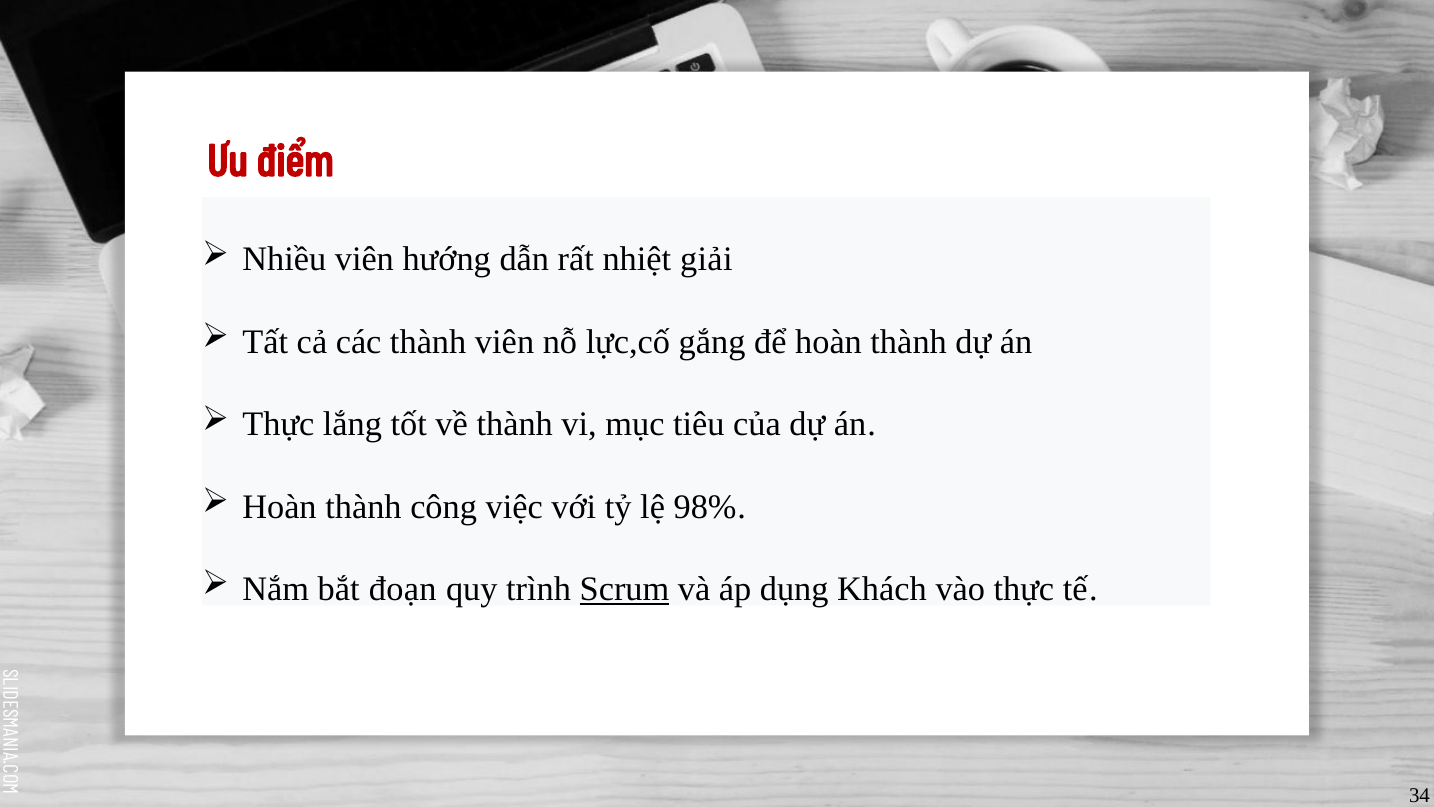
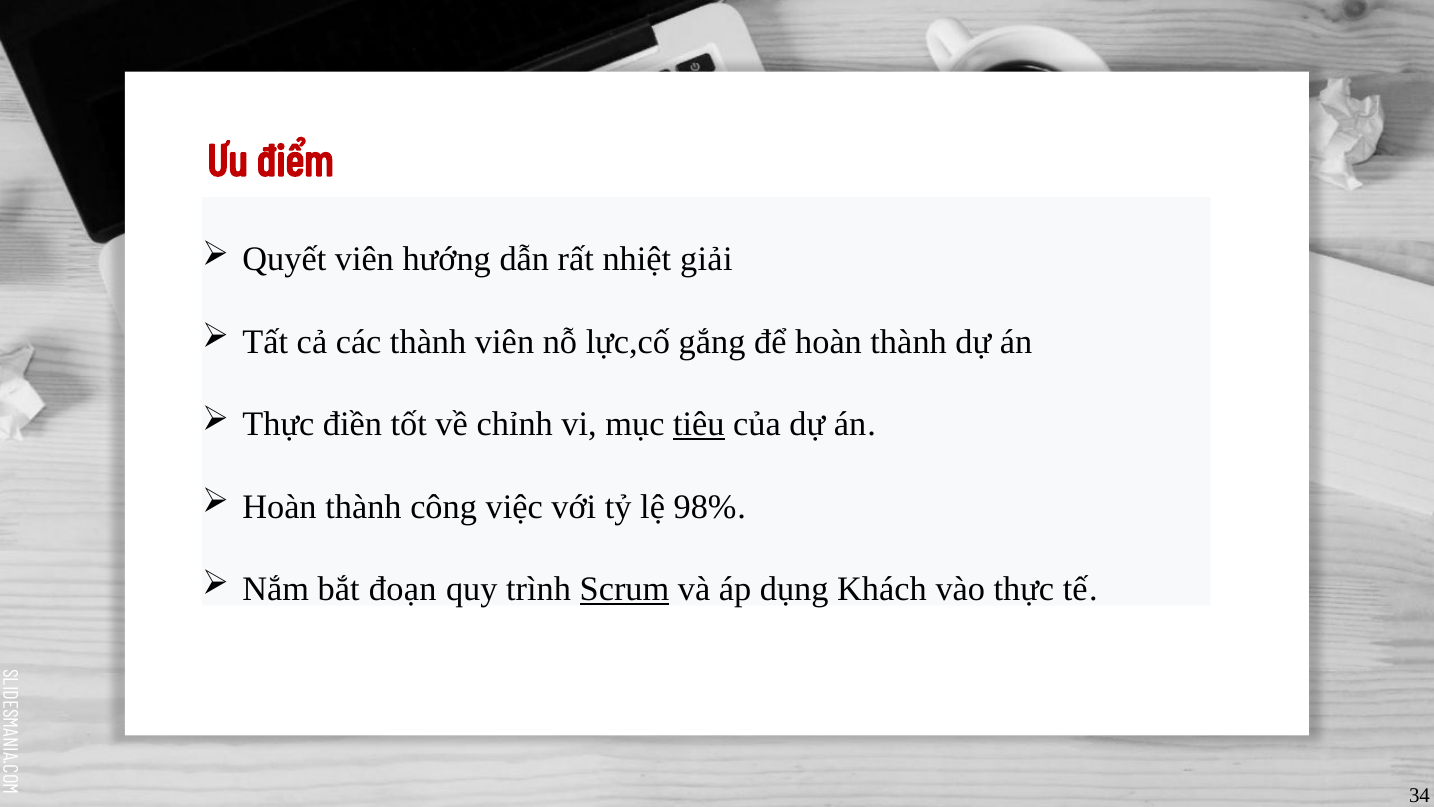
Nhiều: Nhiều -> Quyết (284, 259)
lắng: lắng -> điền (352, 424)
về thành: thành -> chỉnh (515, 424)
tiêu underline: none -> present (699, 424)
